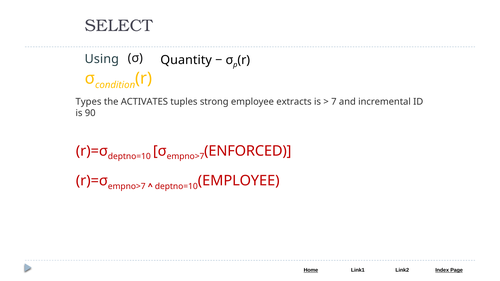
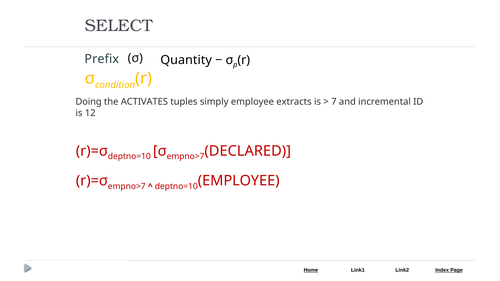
Using: Using -> Prefix (102, 59)
Types: Types -> Doing (89, 102)
strong: strong -> simply (214, 102)
90: 90 -> 12 (90, 113)
ENFORCED: ENFORCED -> DECLARED (248, 151)
